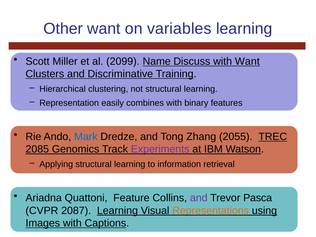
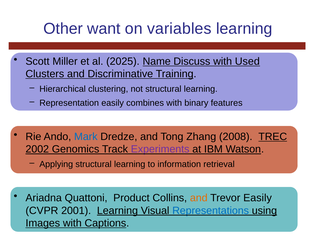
2099: 2099 -> 2025 (123, 61)
with Want: Want -> Used (247, 61)
2055: 2055 -> 2008 (236, 137)
2085: 2085 -> 2002 (37, 149)
Feature: Feature -> Product (131, 198)
and colour: purple -> orange (199, 198)
Trevor Pasca: Pasca -> Easily (258, 198)
2087: 2087 -> 2001 (76, 211)
Representations colour: orange -> blue (211, 211)
